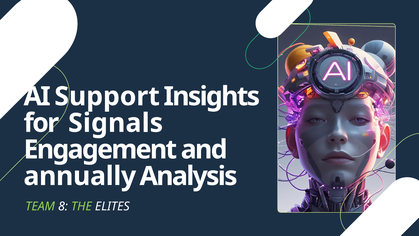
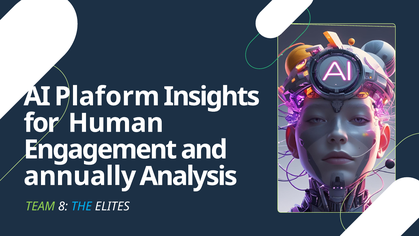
Support: Support -> Plaform (107, 96)
Signals: Signals -> Human (116, 123)
THE colour: light green -> light blue (81, 206)
